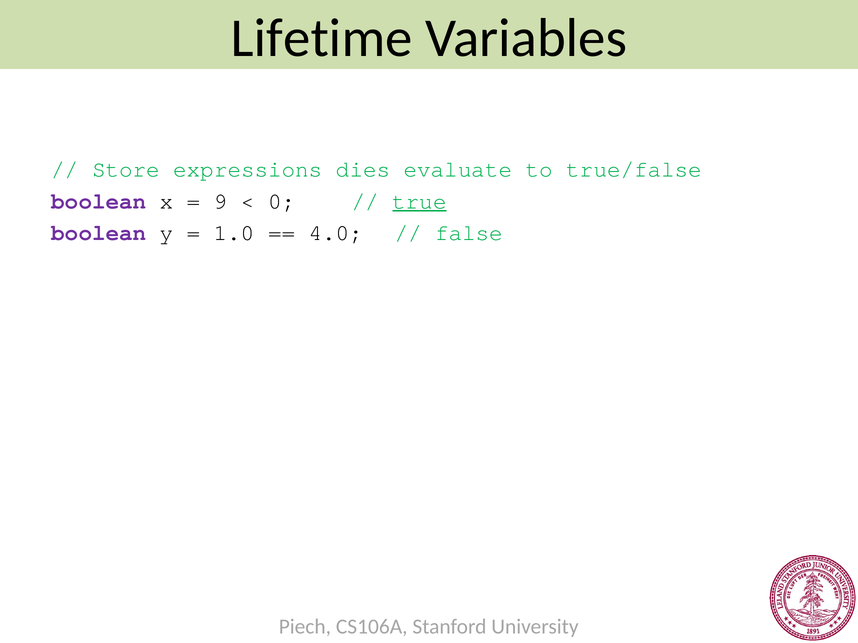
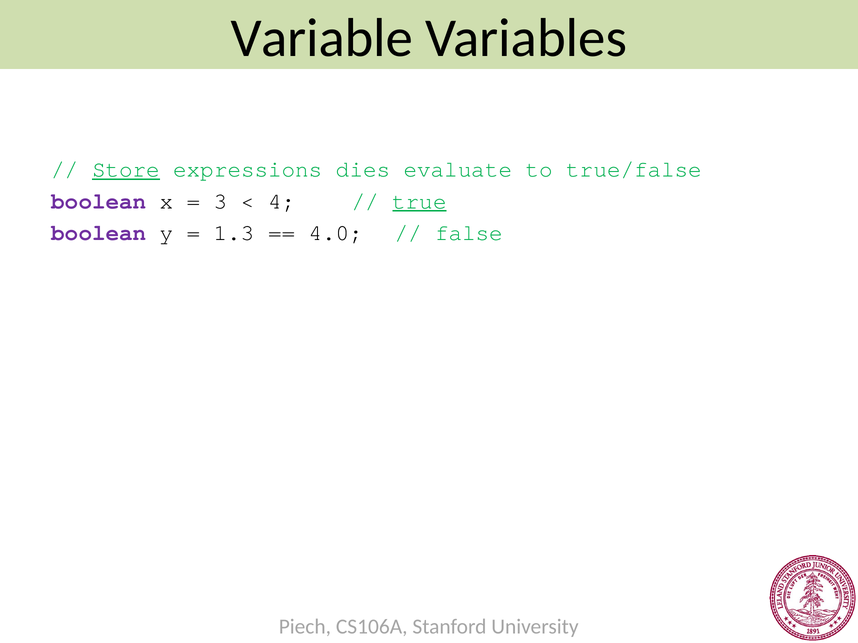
Lifetime: Lifetime -> Variable (322, 38)
Store underline: none -> present (126, 170)
9: 9 -> 3 (221, 201)
0: 0 -> 4 (282, 201)
1.0: 1.0 -> 1.3 (234, 233)
